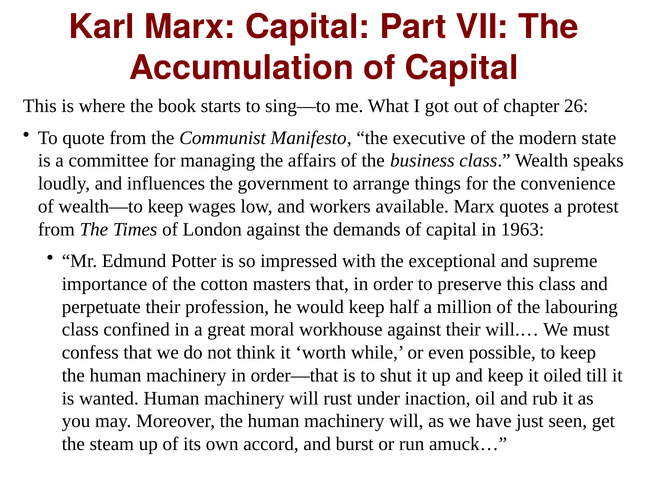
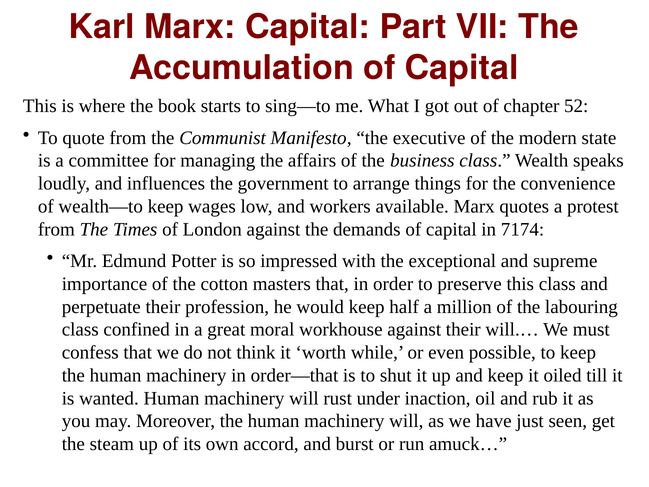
26: 26 -> 52 (576, 106)
1963: 1963 -> 7174 (523, 229)
